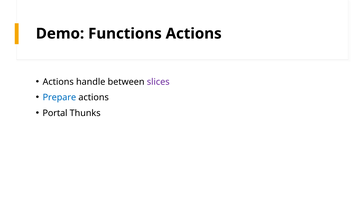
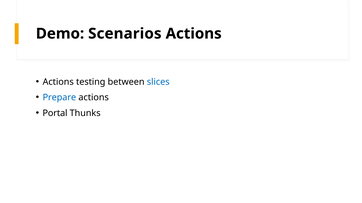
Functions: Functions -> Scenarios (125, 34)
handle: handle -> testing (91, 82)
slices colour: purple -> blue (158, 82)
